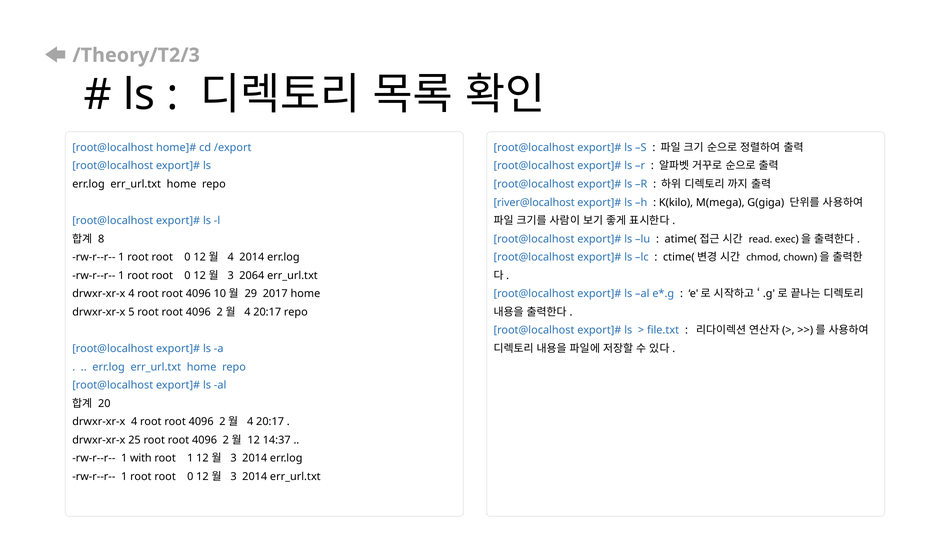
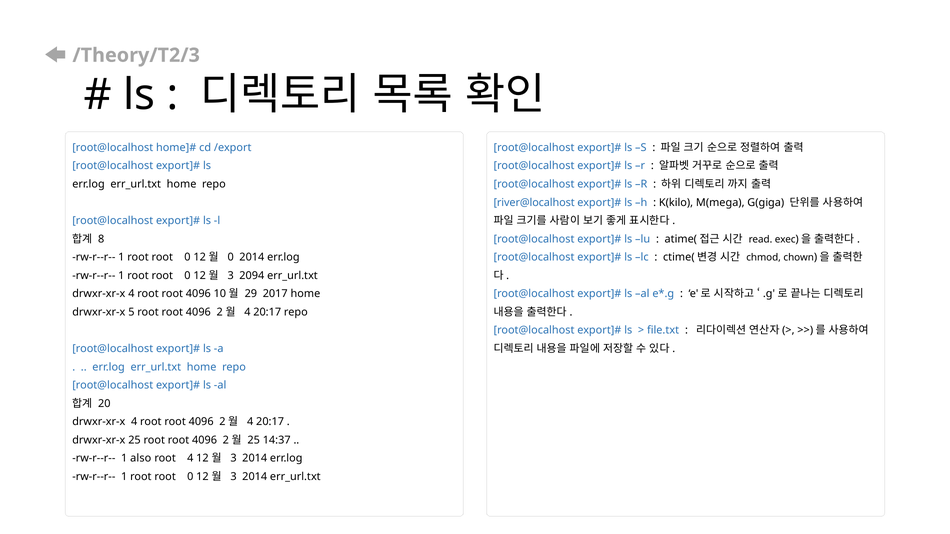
4: 4 -> 0 (231, 257)
2064: 2064 -> 2094 (252, 276)
12: 12 -> 25 (254, 440)
with: with -> also (141, 459)
root 1: 1 -> 4 (190, 459)
